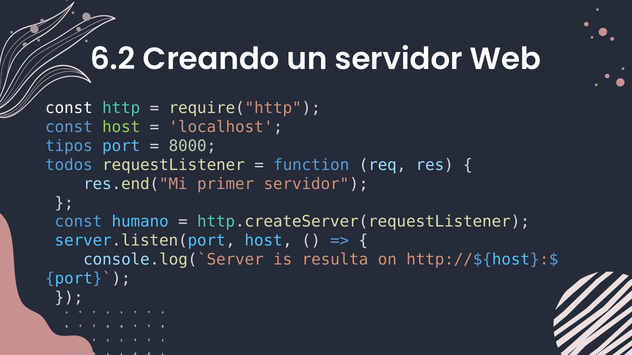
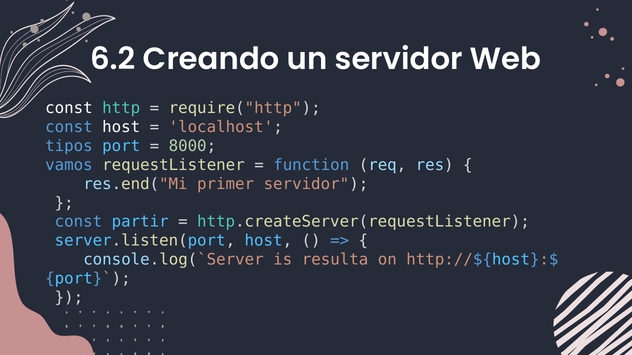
host colour: light green -> white (121, 127)
todos: todos -> vamos (69, 165)
humano: humano -> partir (140, 222)
